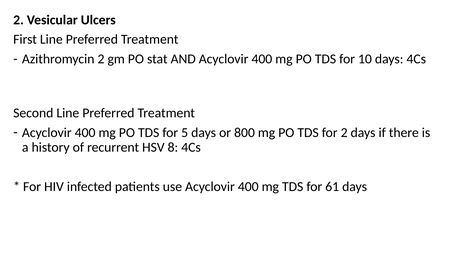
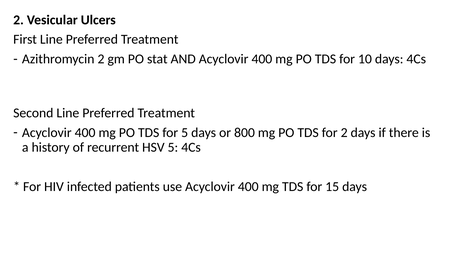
HSV 8: 8 -> 5 (173, 147)
61: 61 -> 15 (332, 187)
